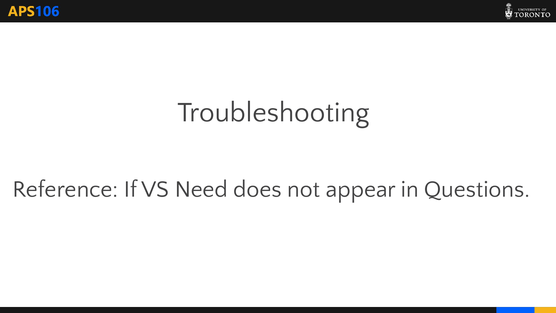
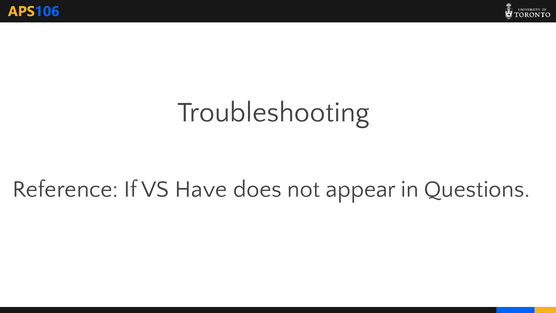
Need: Need -> Have (201, 189)
